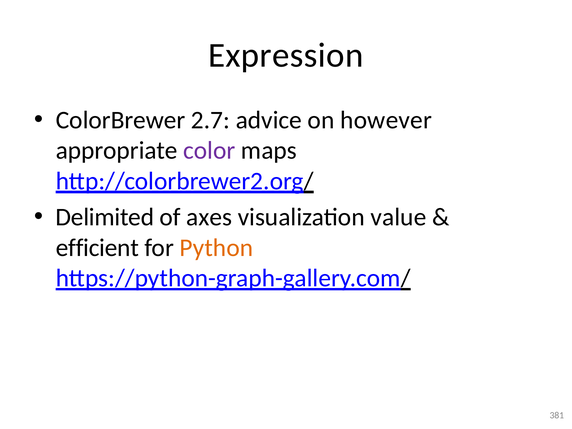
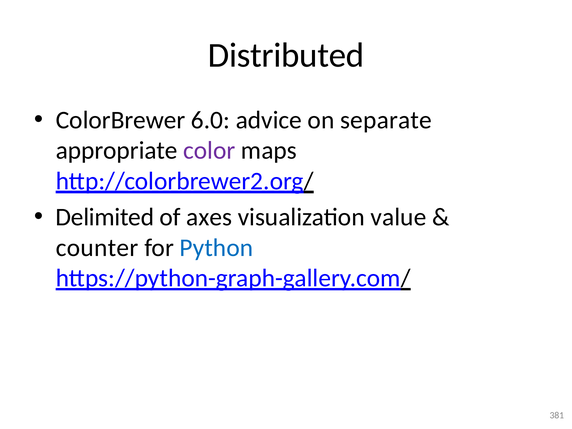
Expression: Expression -> Distributed (286, 55)
2.7: 2.7 -> 6.0 (210, 120)
however: however -> separate (386, 120)
efficient: efficient -> counter (97, 248)
Python colour: orange -> blue (216, 248)
